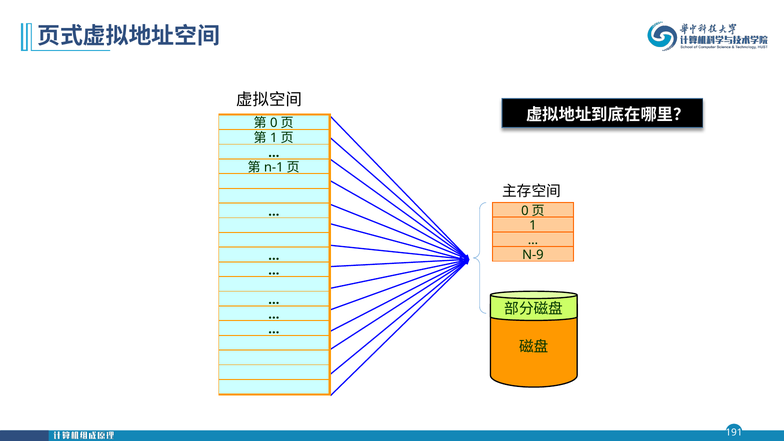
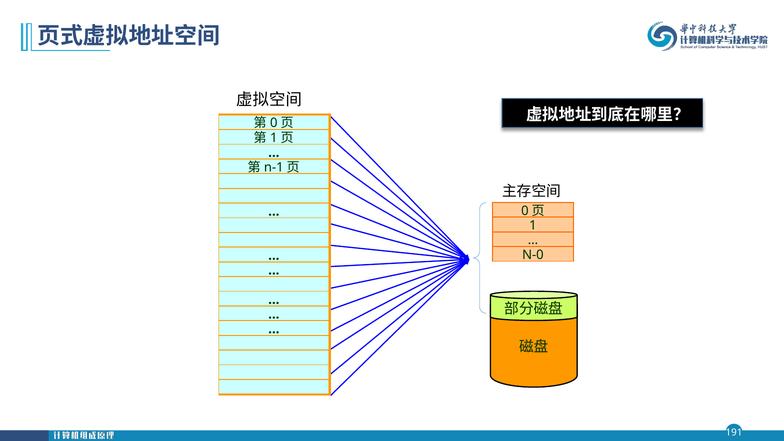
N-9: N-9 -> N-0 (533, 255)
